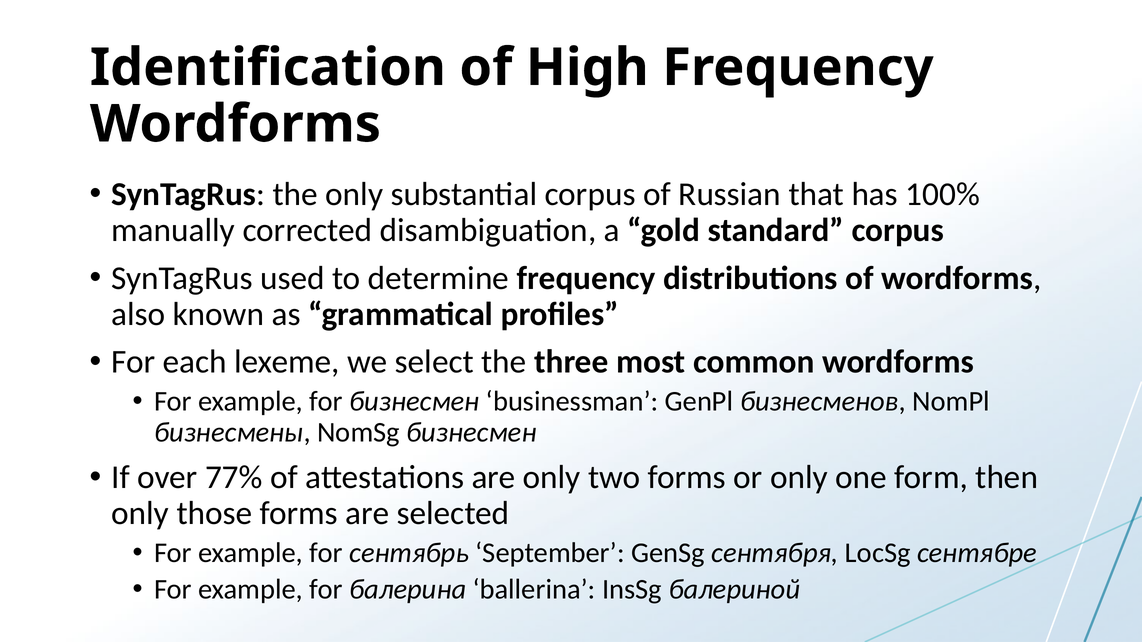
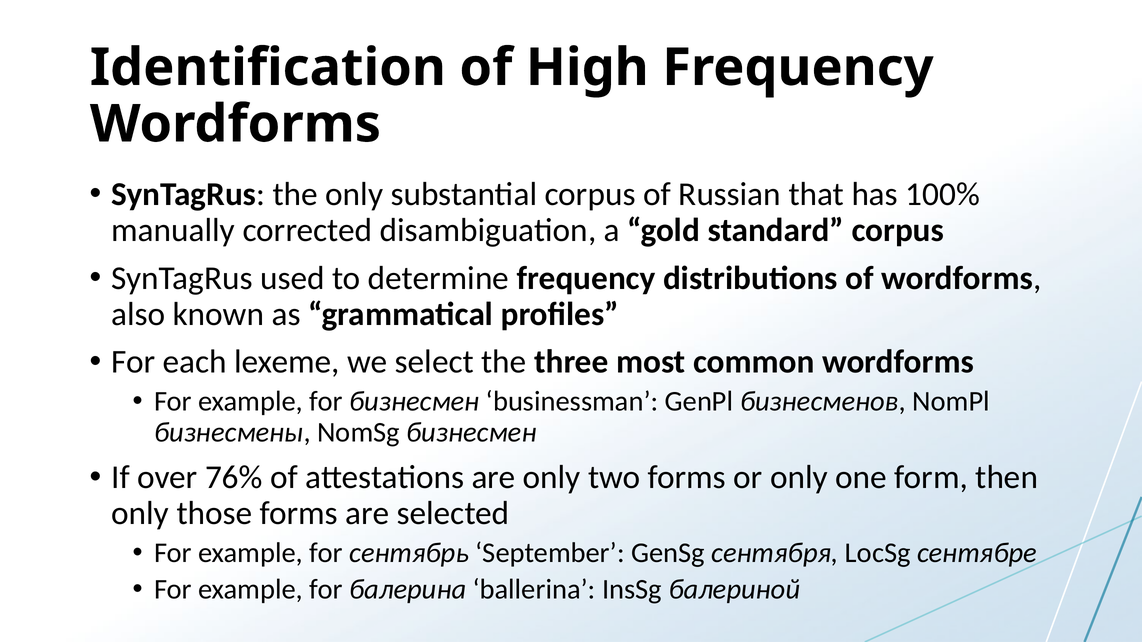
77%: 77% -> 76% (234, 478)
